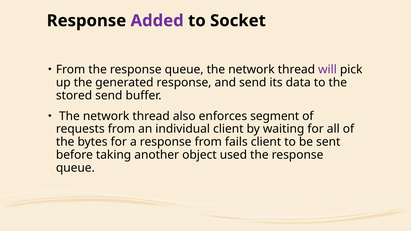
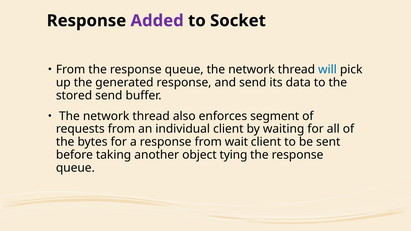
will colour: purple -> blue (328, 70)
fails: fails -> wait (236, 142)
used: used -> tying (233, 155)
